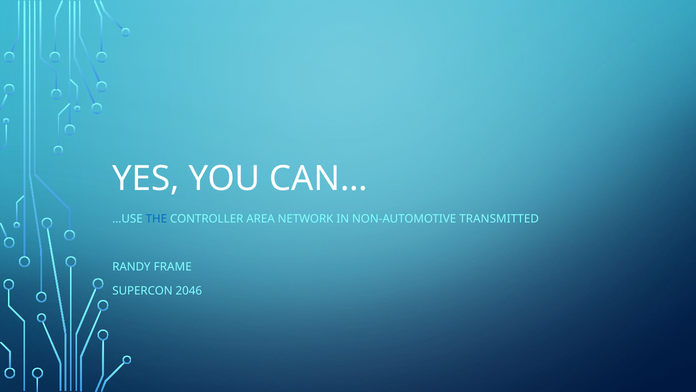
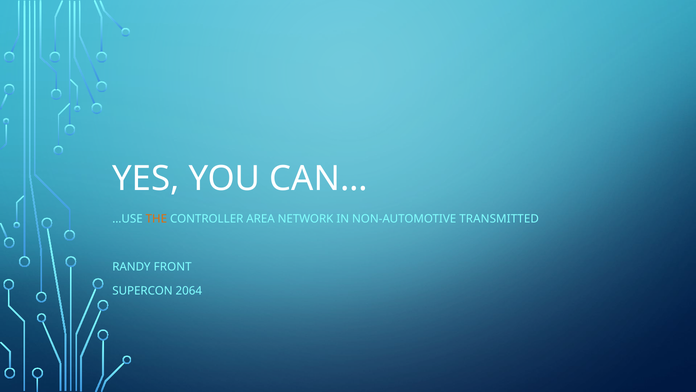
THE colour: blue -> orange (156, 219)
FRAME: FRAME -> FRONT (173, 267)
2046: 2046 -> 2064 (189, 291)
